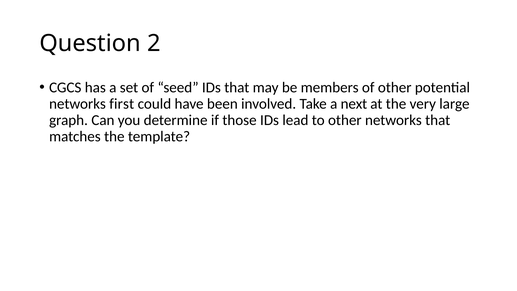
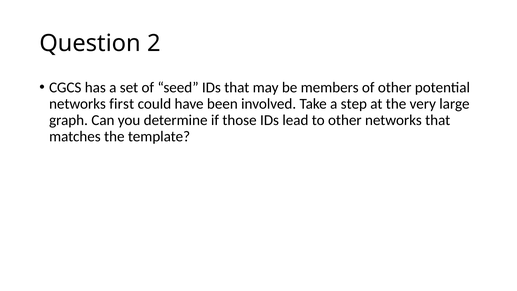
next: next -> step (354, 104)
